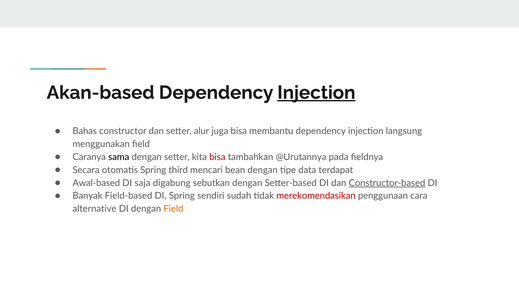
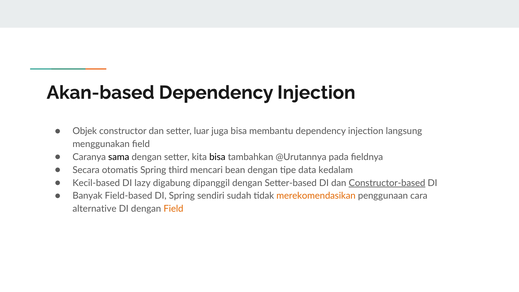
Injection underline: present -> none (316, 93)
Bahas: Bahas -> Objek (85, 131)
alur: alur -> luar (202, 131)
bisa colour: red -> black (217, 157)
terdapat: terdapat -> kedalam (336, 170)
Awal-based: Awal-based -> Kecil-based (96, 183)
saja: saja -> lazy (143, 183)
sebutkan: sebutkan -> dipanggil (211, 183)
merekomendasikan colour: red -> orange (316, 196)
